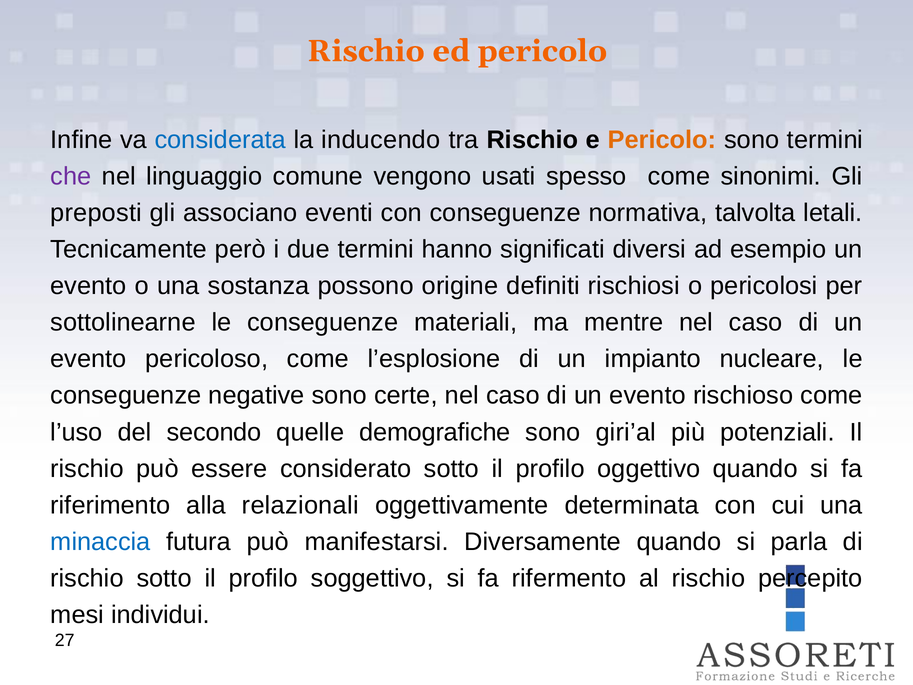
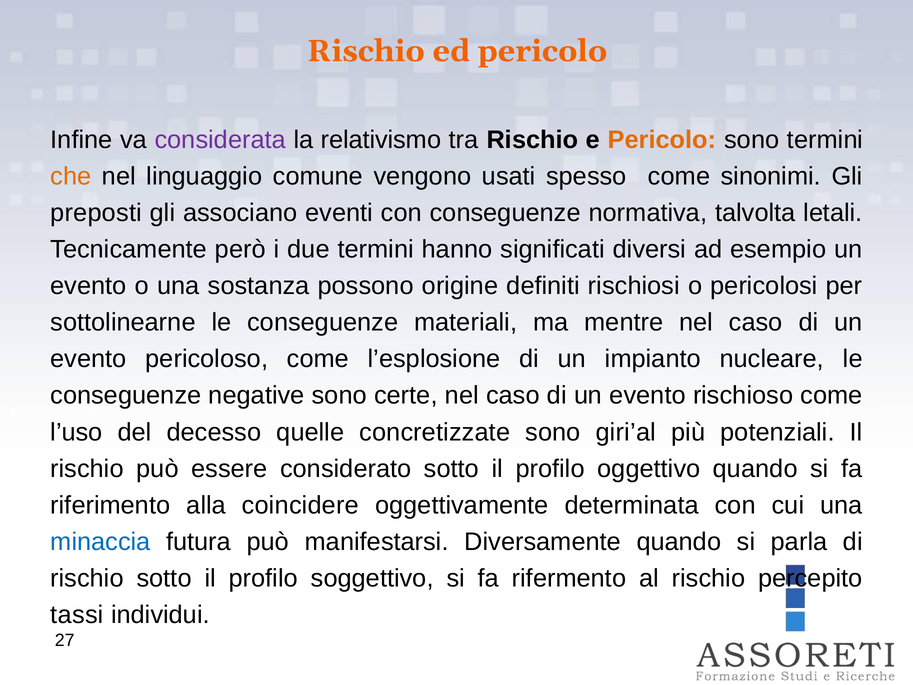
considerata colour: blue -> purple (220, 140)
inducendo: inducendo -> relativismo (381, 140)
che colour: purple -> orange (71, 176)
secondo: secondo -> decesso (214, 432)
demografiche: demografiche -> concretizzate (435, 432)
relazionali: relazionali -> coincidere (300, 505)
mesi: mesi -> tassi (77, 615)
